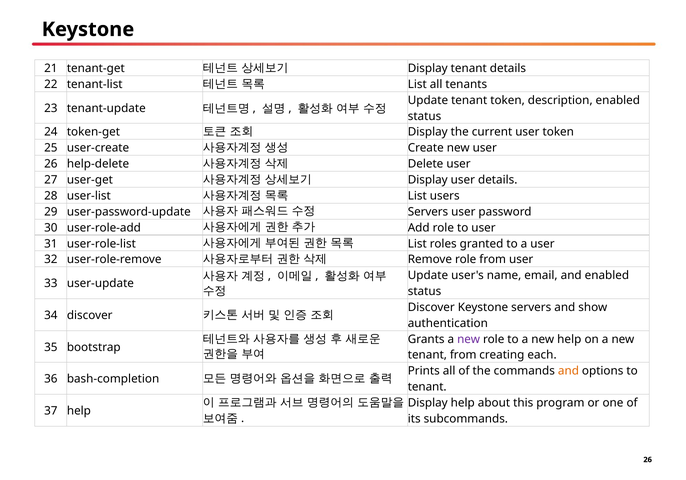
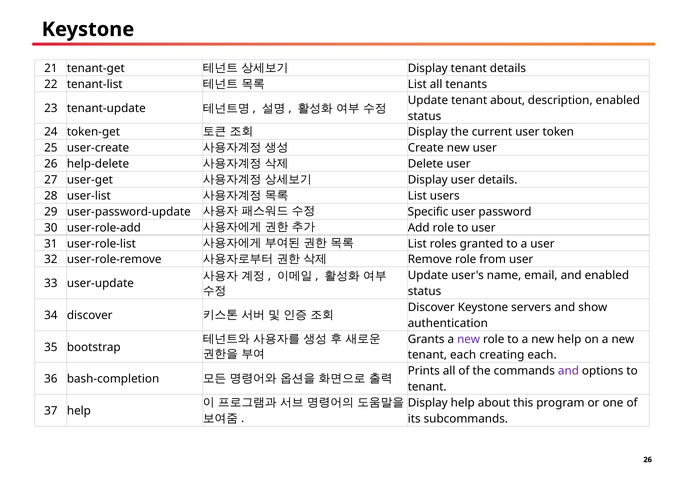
tenant token: token -> about (508, 100)
Servers: Servers -> Specific (428, 212)
tenant from: from -> each (463, 355)
and colour: orange -> purple (568, 371)
